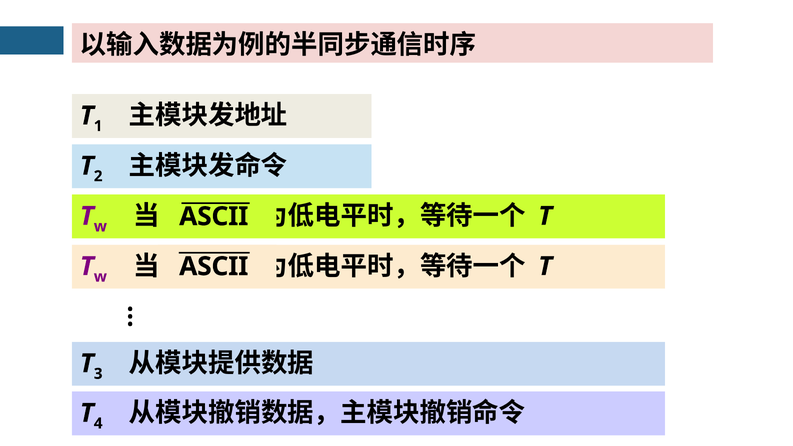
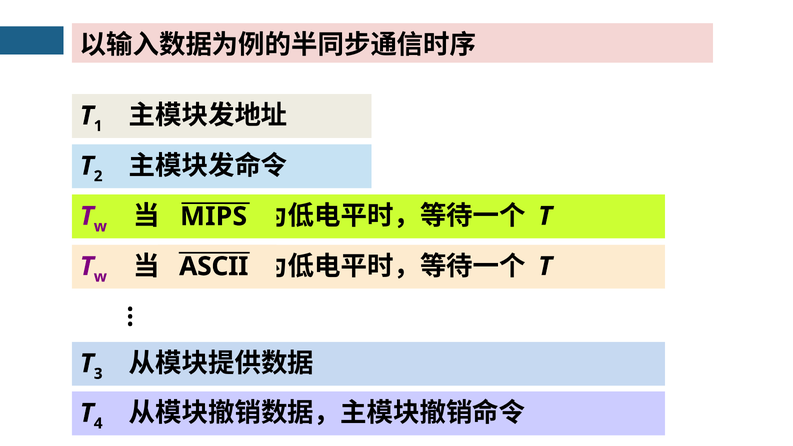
ASCII: ASCII -> MIPS (214, 217)
